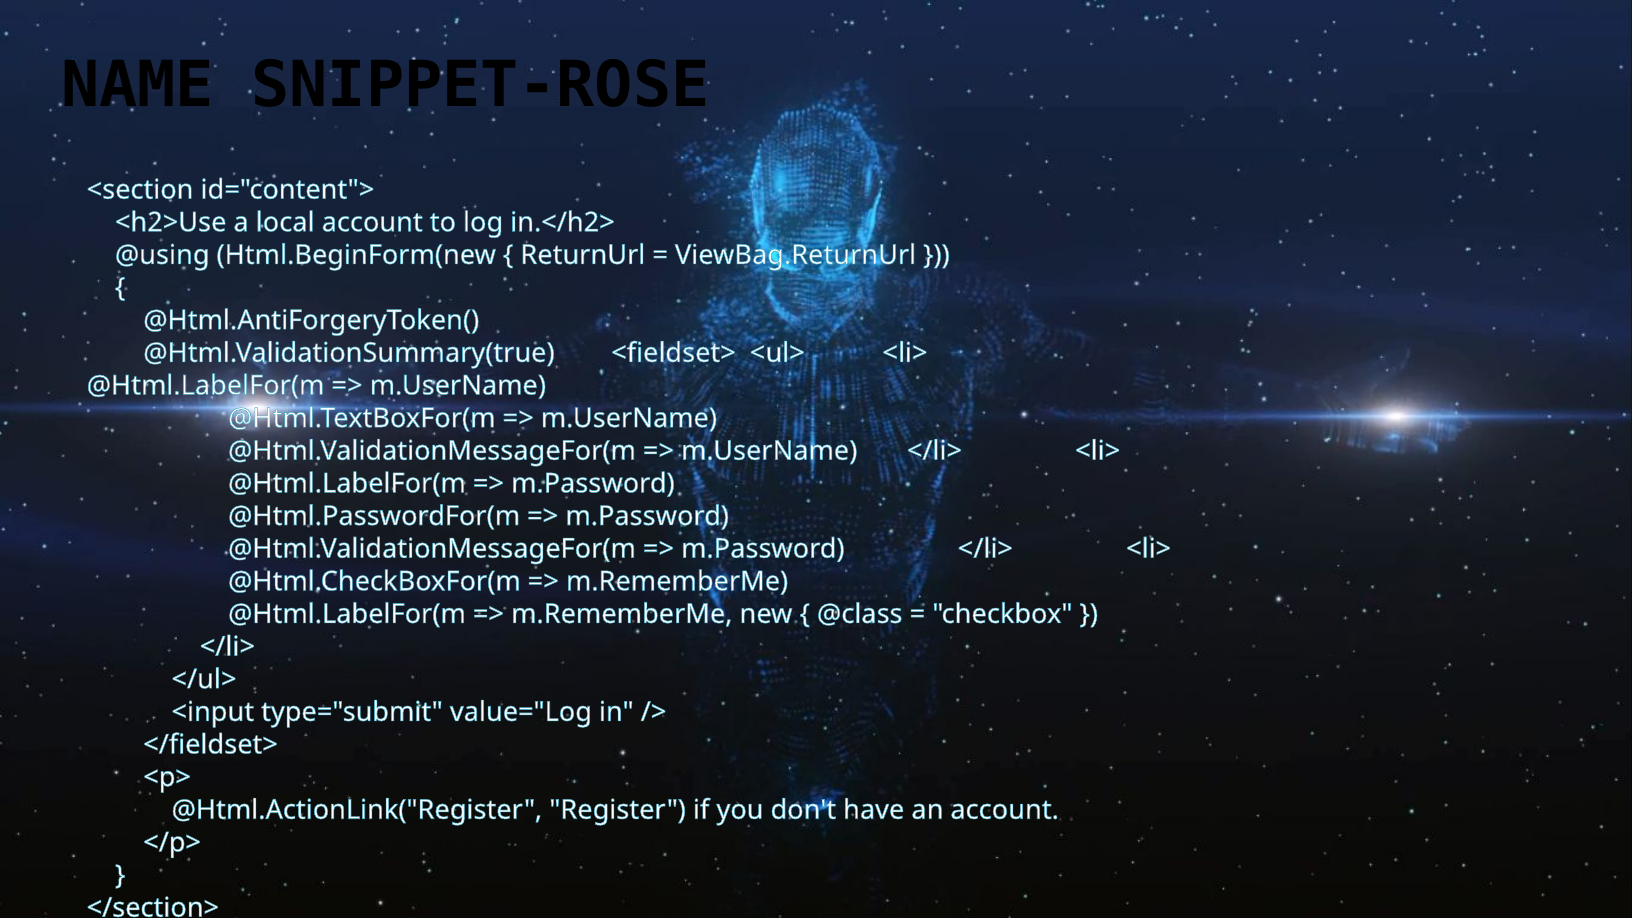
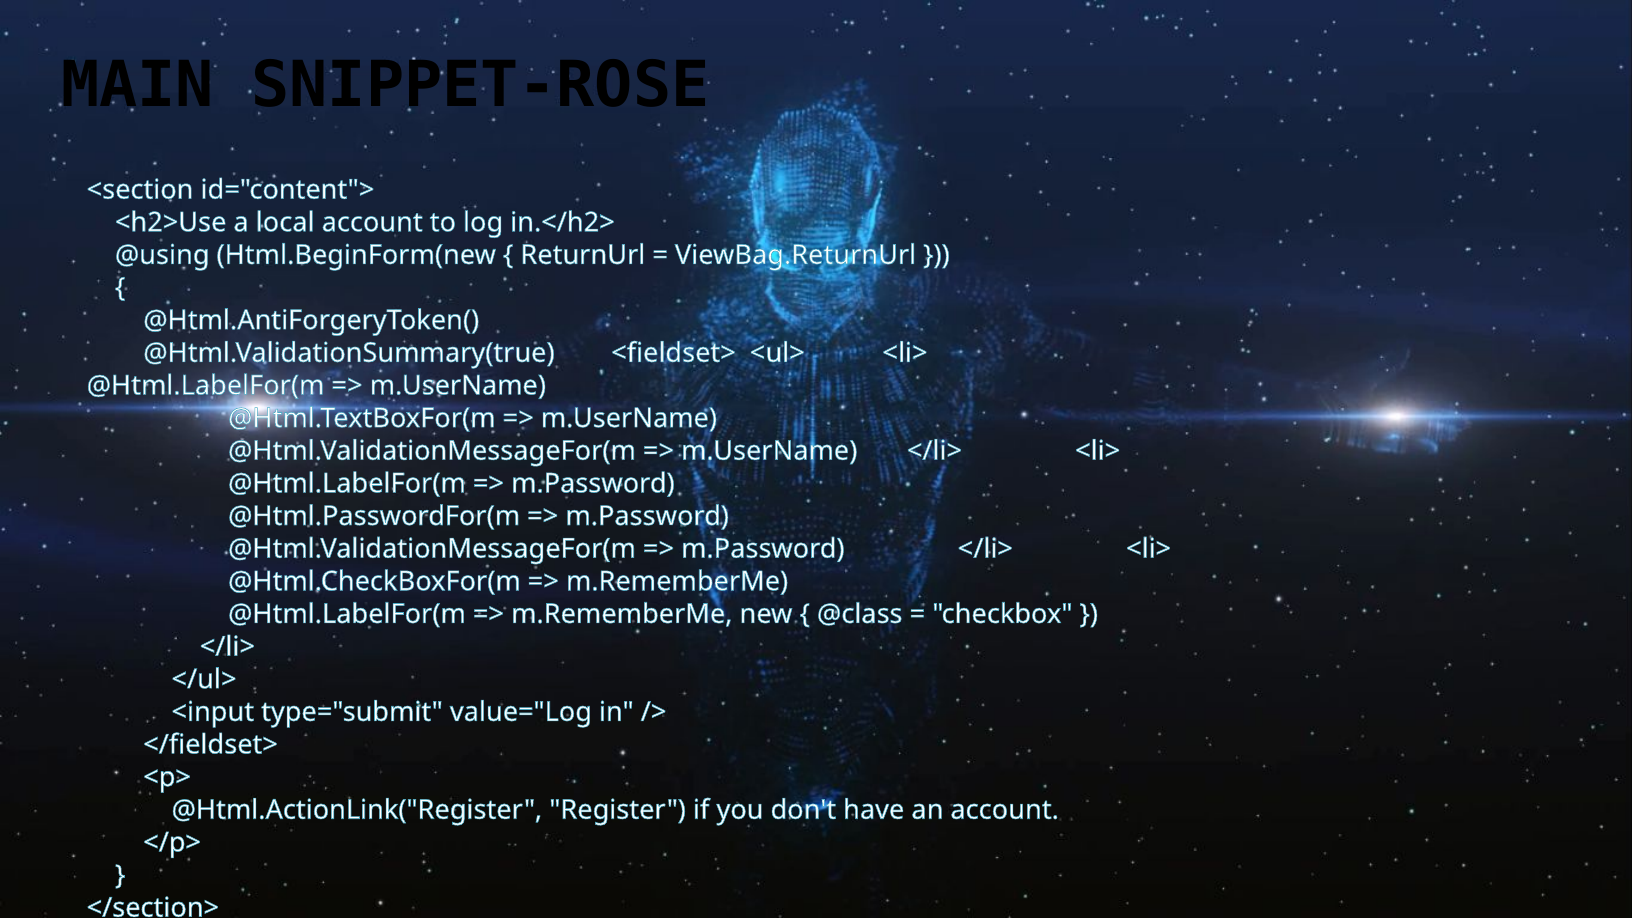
NAME: NAME -> MAIN (137, 86)
